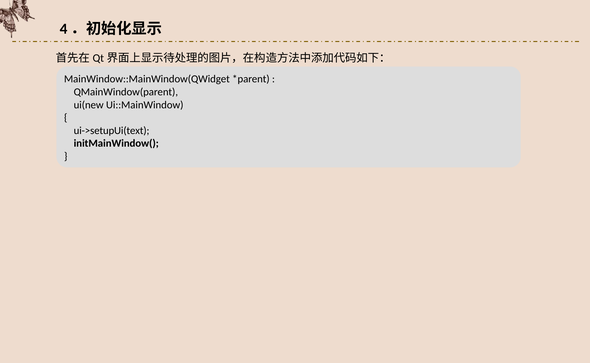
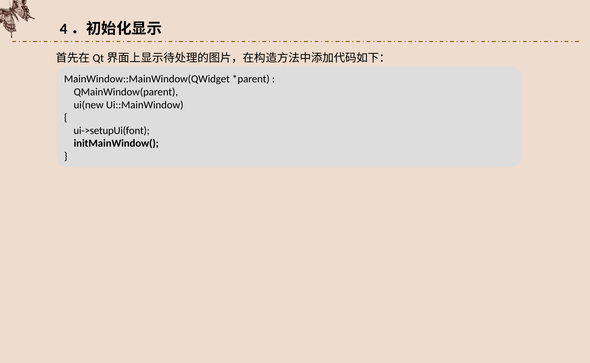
ui->setupUi(text: ui->setupUi(text -> ui->setupUi(font (112, 130)
